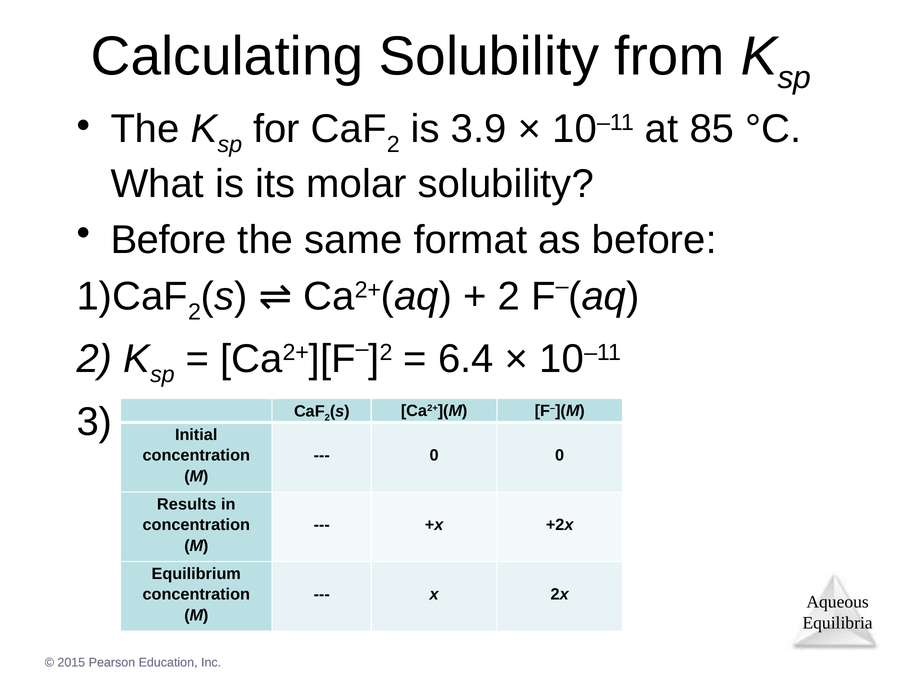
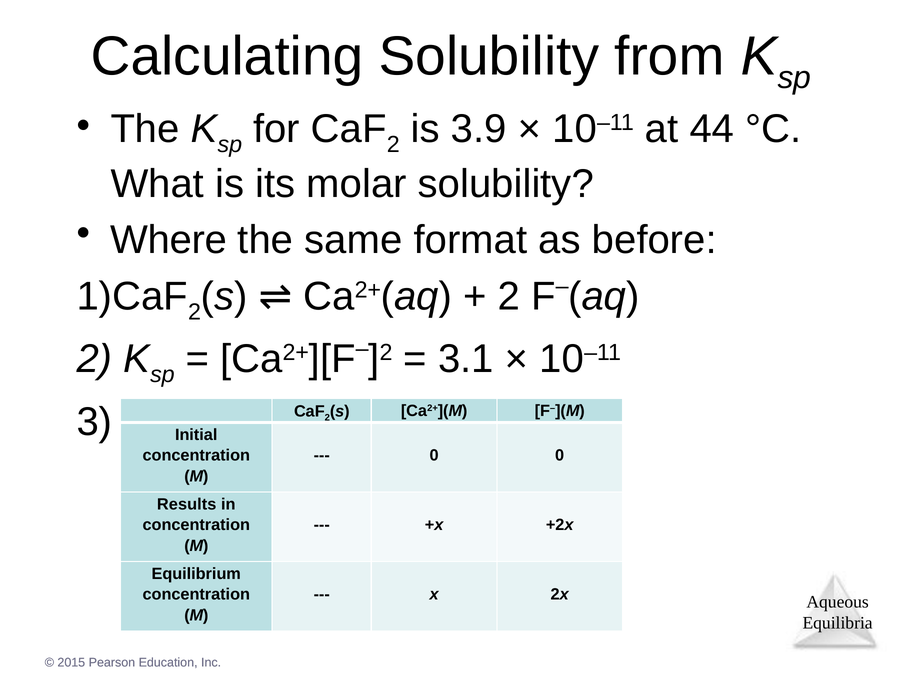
85: 85 -> 44 (712, 129)
Before: Before -> Where (169, 240)
6.4: 6.4 -> 3.1 (466, 359)
